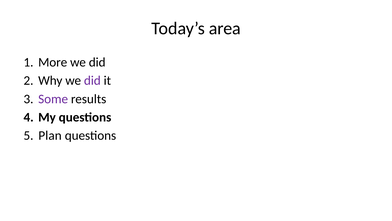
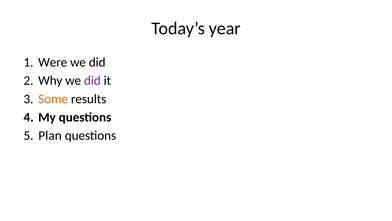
area: area -> year (225, 28)
More: More -> Were (53, 62)
Some colour: purple -> orange (53, 99)
